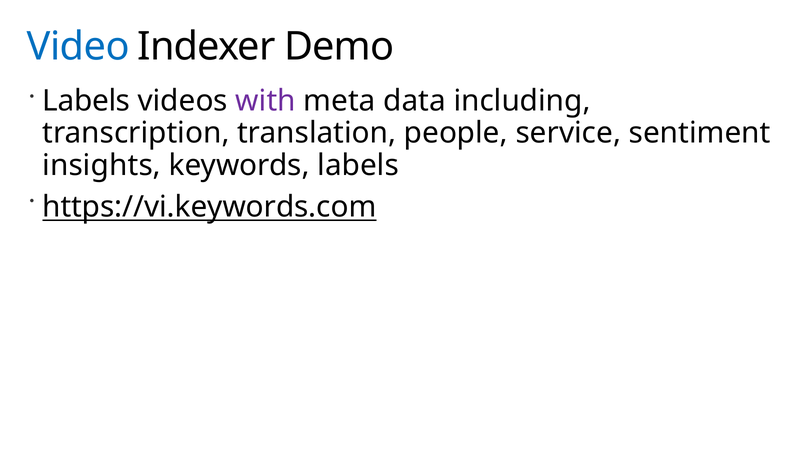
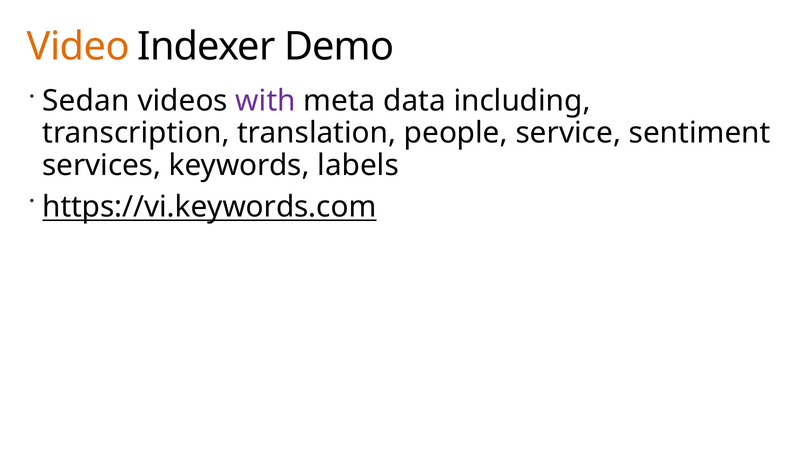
Video colour: blue -> orange (78, 46)
Labels: Labels -> Sedan (86, 101)
insights: insights -> services (102, 165)
